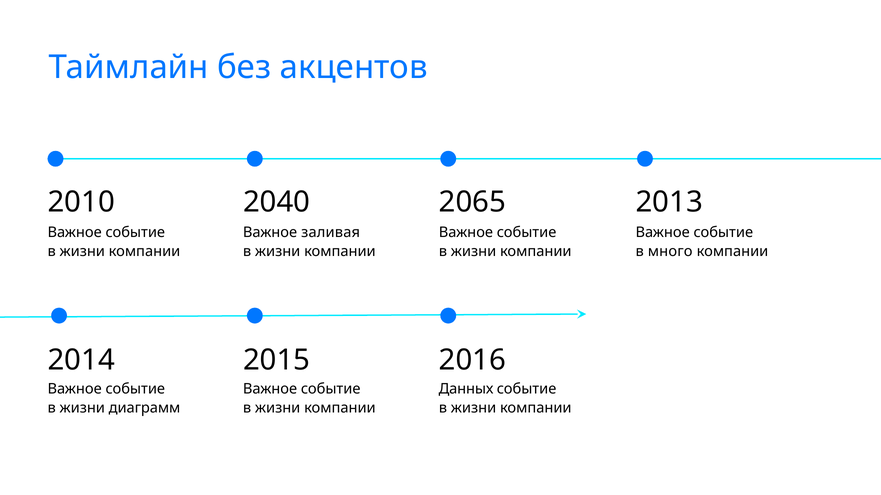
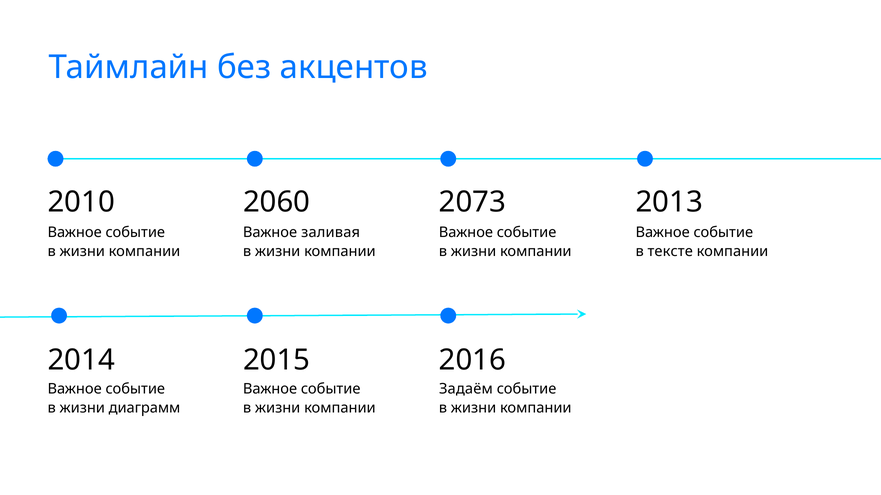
2040: 2040 -> 2060 (277, 202)
2065: 2065 -> 2073 (472, 202)
много: много -> тексте (670, 252)
Данных: Данных -> Задаём (466, 389)
